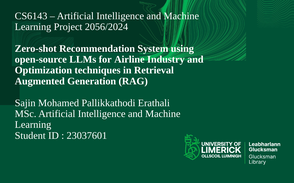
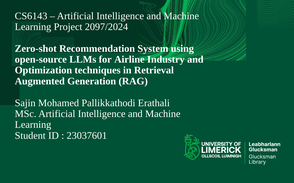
2056/2024: 2056/2024 -> 2097/2024 (106, 27)
